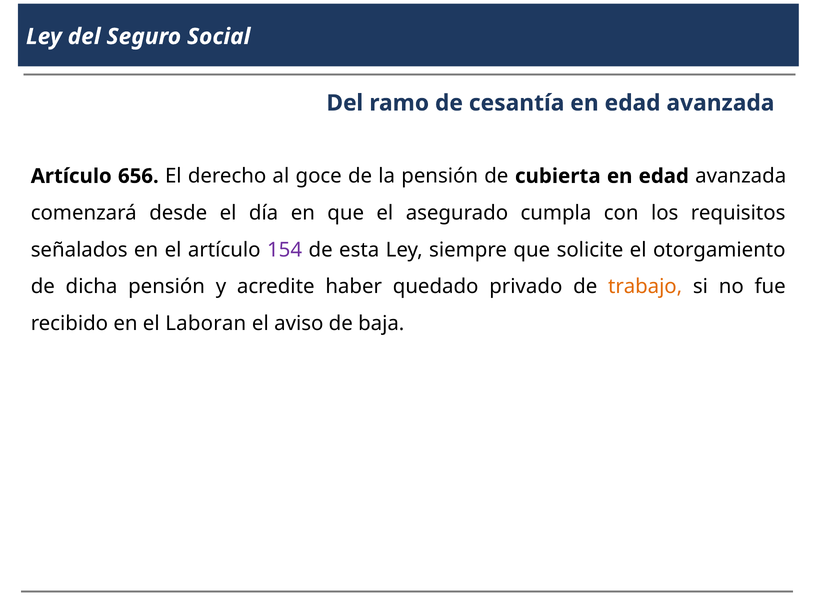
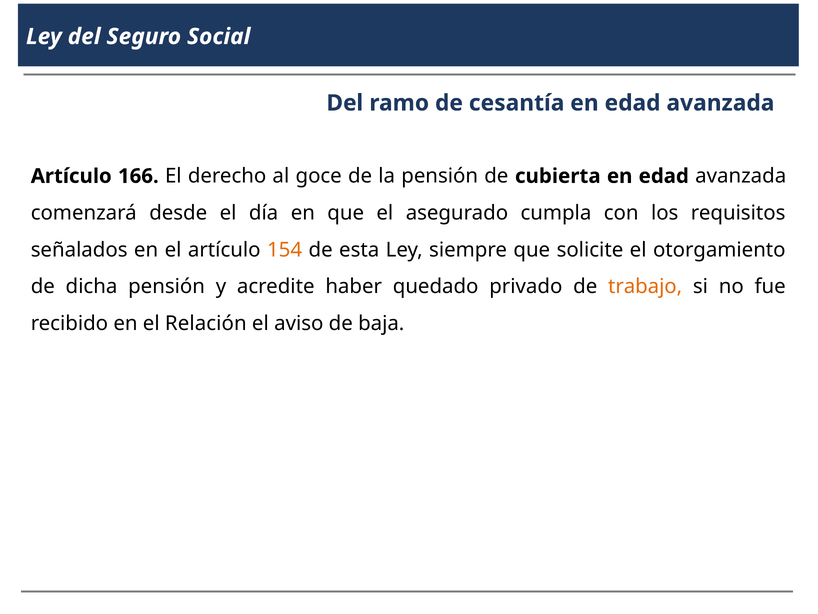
656: 656 -> 166 (138, 176)
154 colour: purple -> orange (285, 250)
Laboran: Laboran -> Relación (206, 323)
